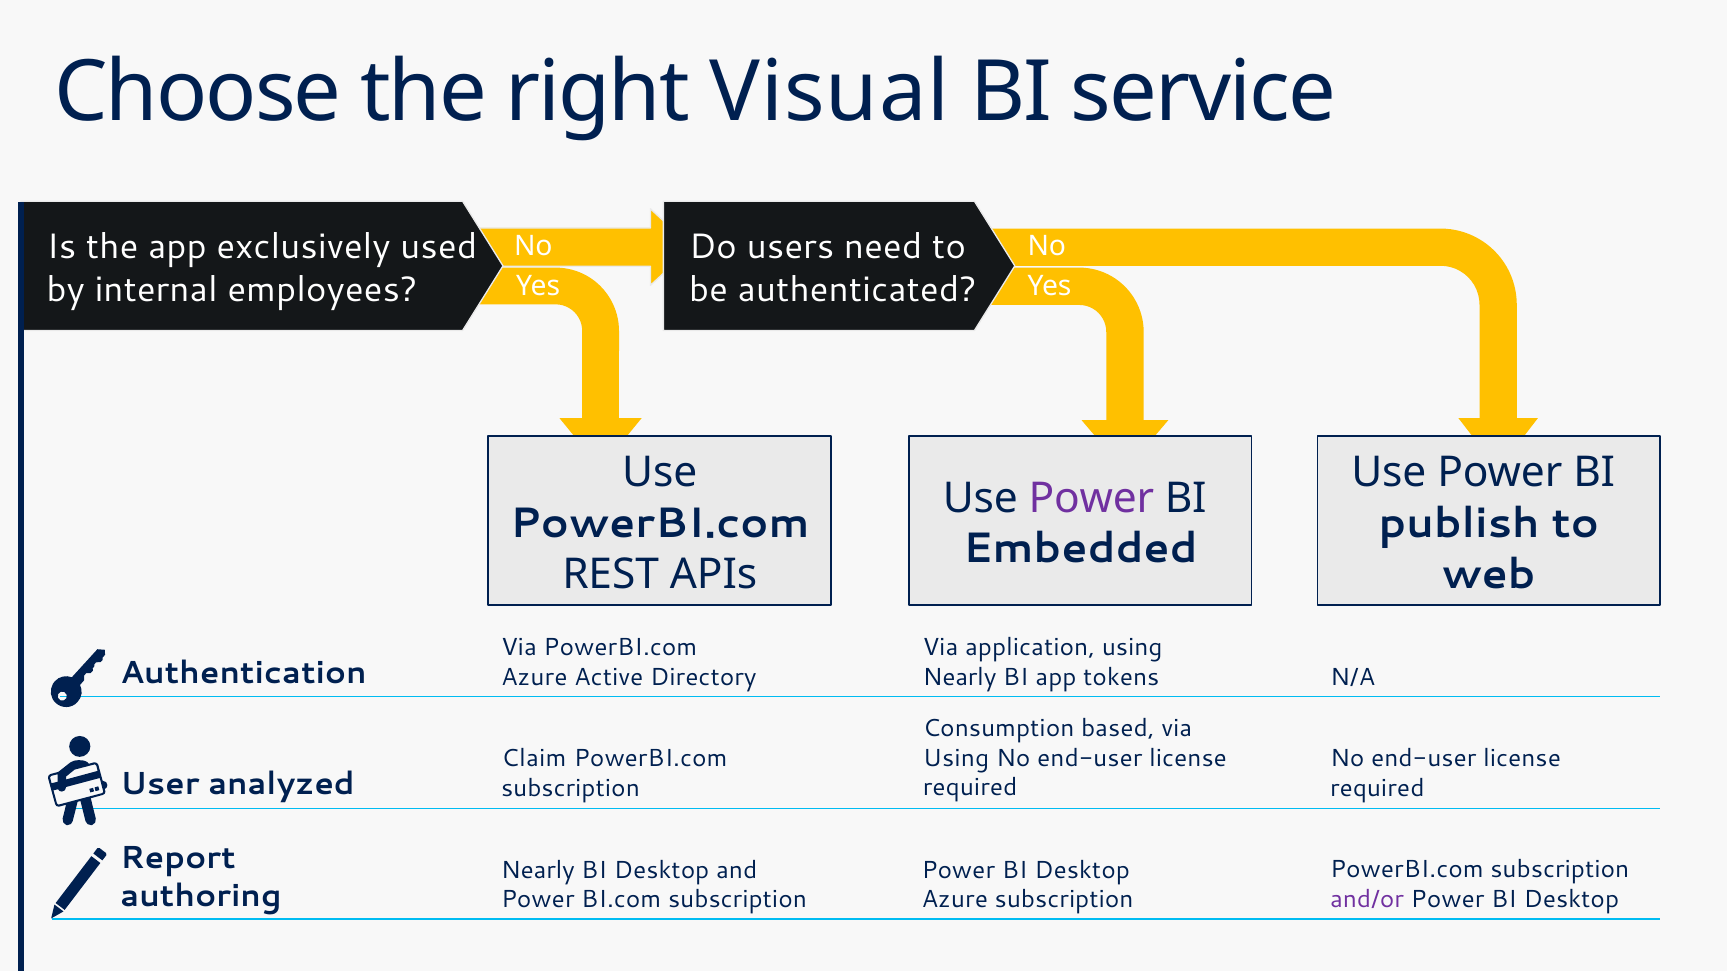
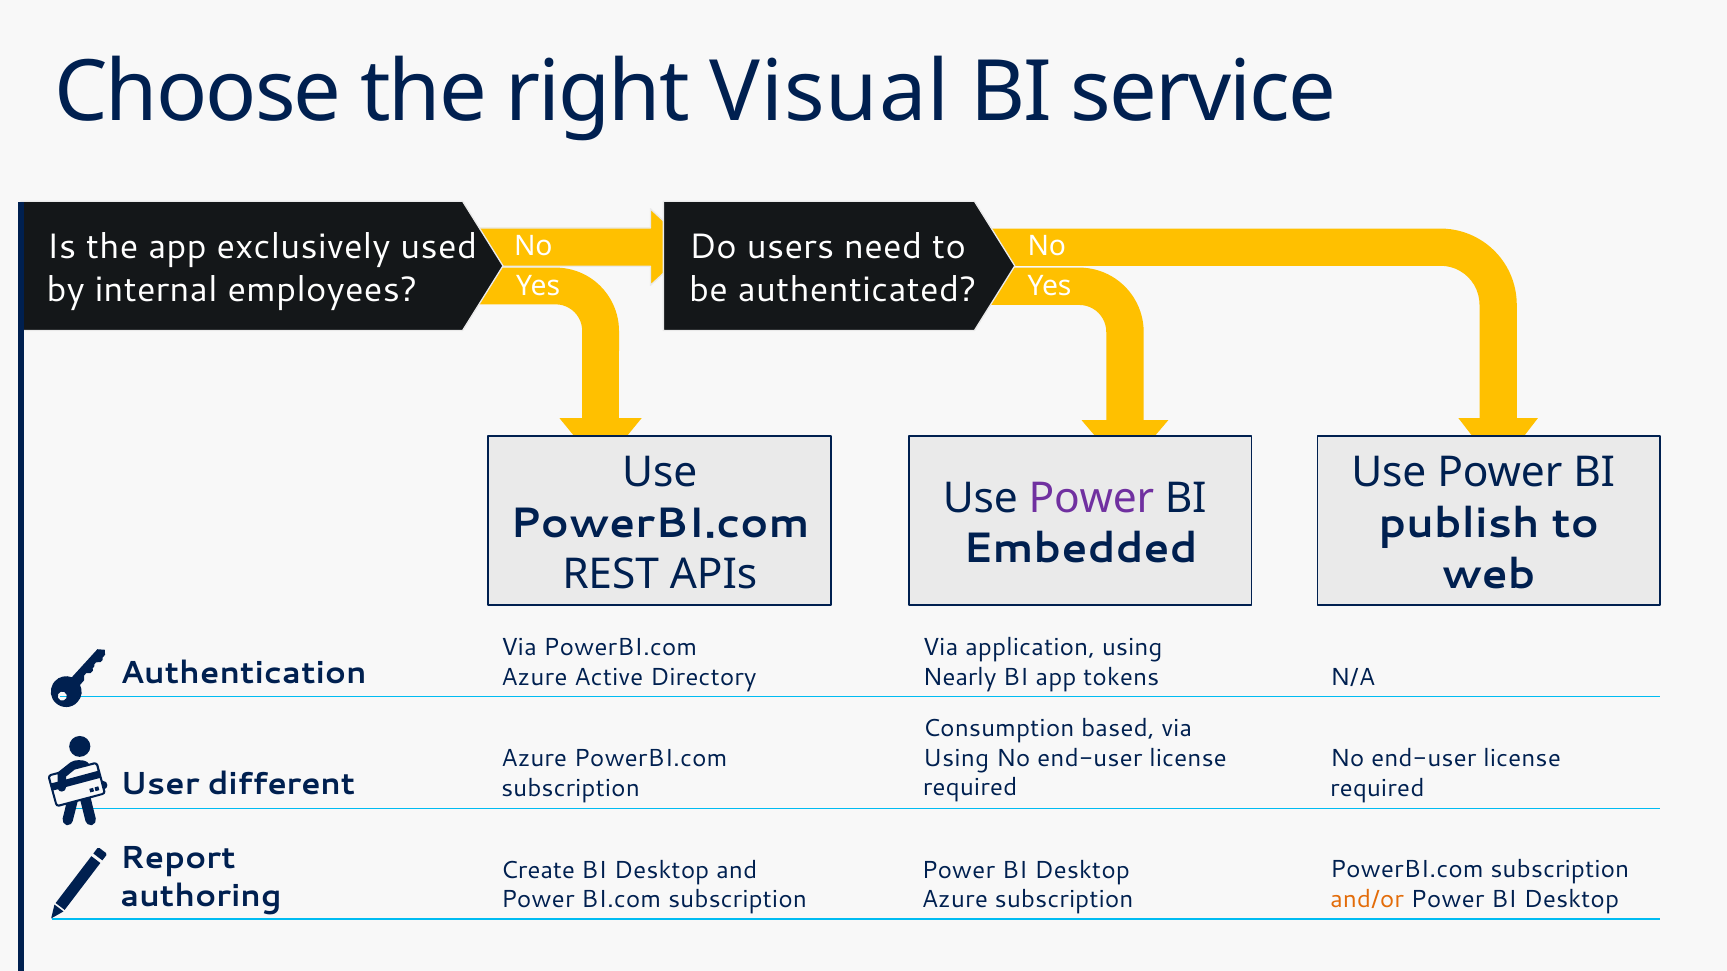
Claim: Claim -> Azure (534, 759)
analyzed: analyzed -> different (281, 785)
Nearly: Nearly -> Create (538, 870)
and/or colour: purple -> orange (1367, 899)
